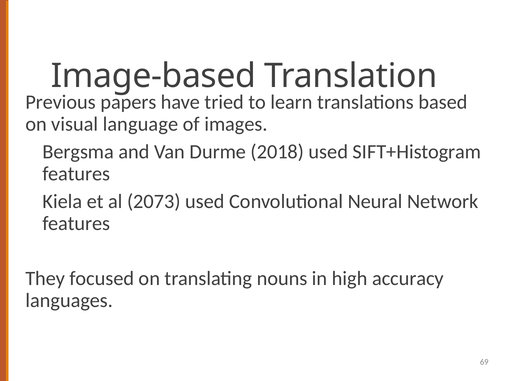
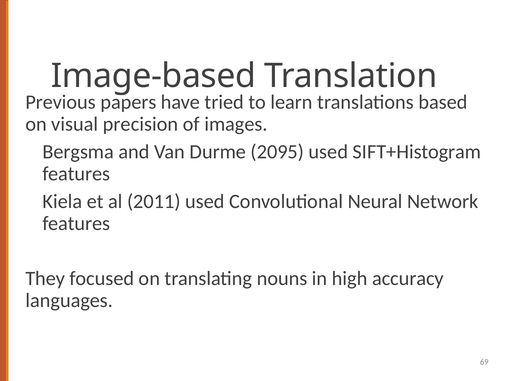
language: language -> precision (140, 124)
2018: 2018 -> 2095 (277, 152)
2073: 2073 -> 2011 (154, 201)
